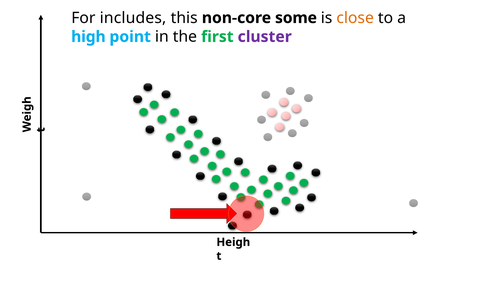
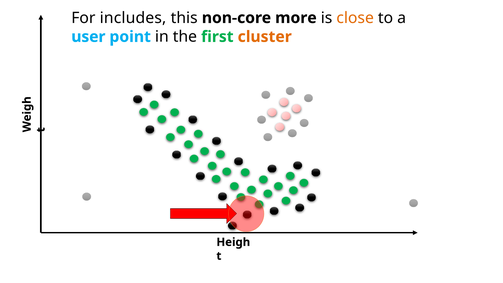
some: some -> more (296, 18)
high: high -> user (88, 37)
cluster colour: purple -> orange (265, 37)
